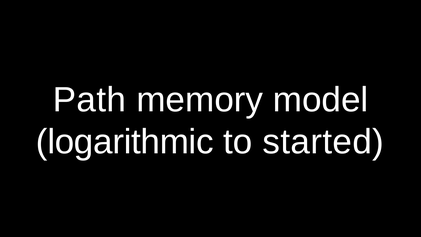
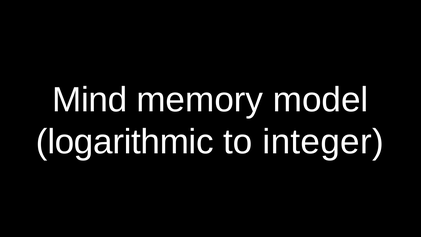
Path: Path -> Mind (90, 100)
started: started -> integer (323, 142)
